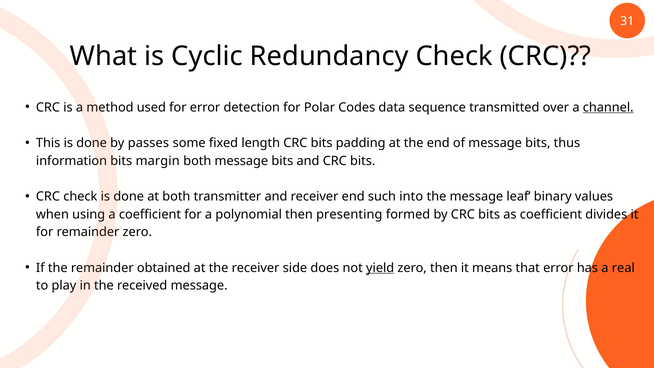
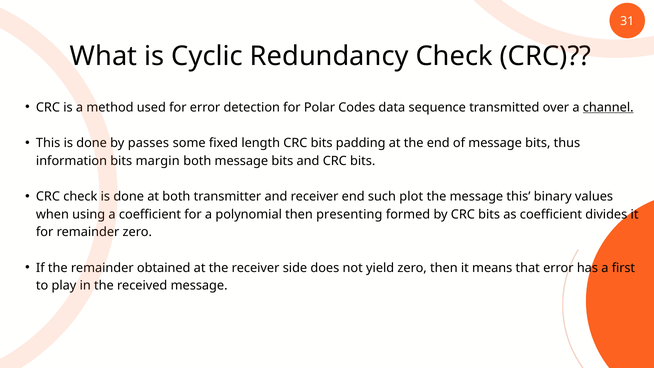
into: into -> plot (411, 196)
message leaf: leaf -> this (519, 196)
yield underline: present -> none (380, 268)
real: real -> first (623, 268)
